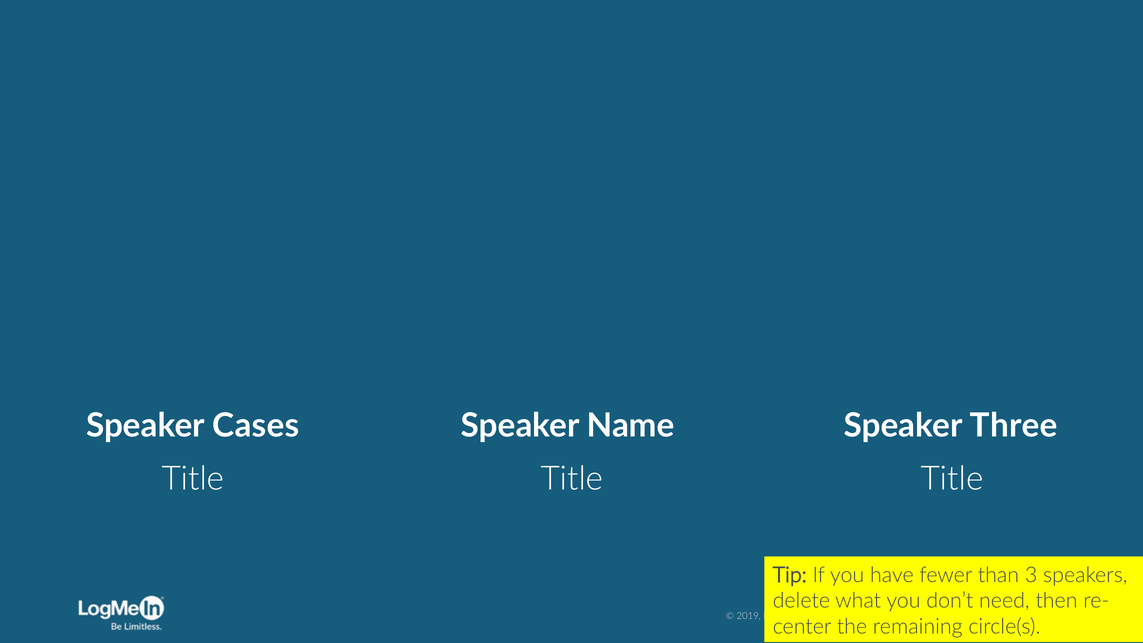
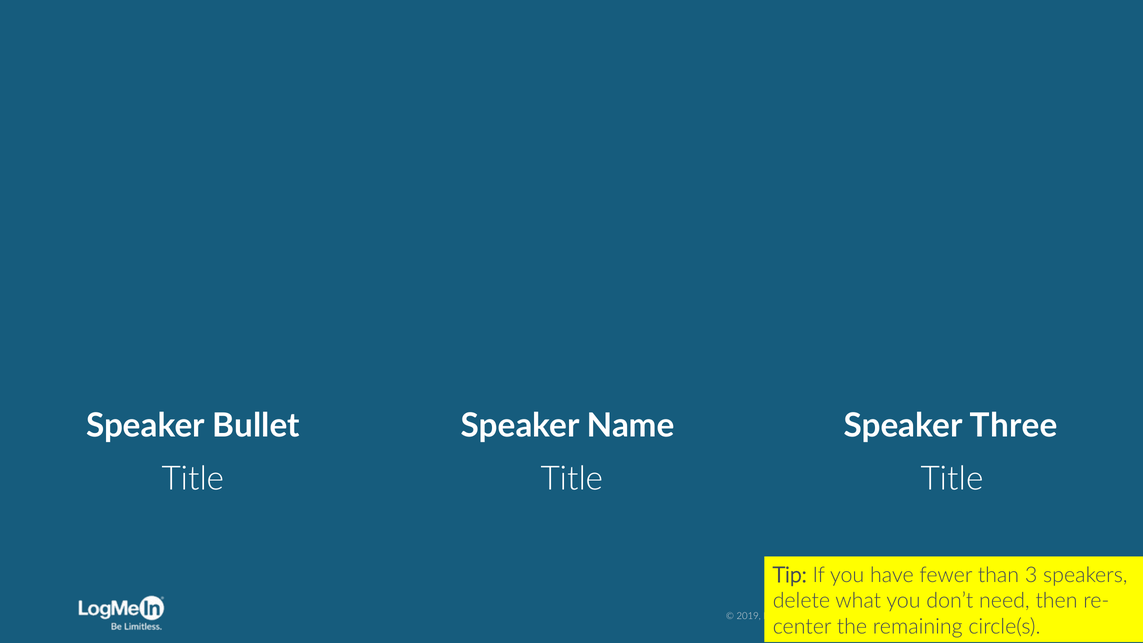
Cases: Cases -> Bullet (256, 426)
